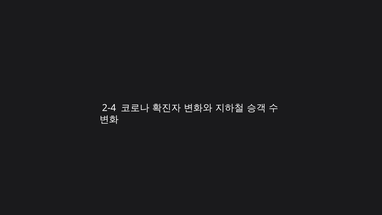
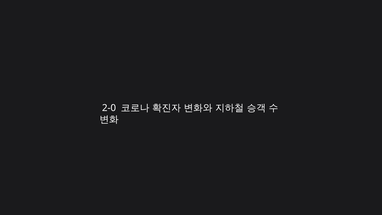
2-4: 2-4 -> 2-0 (109, 108)
